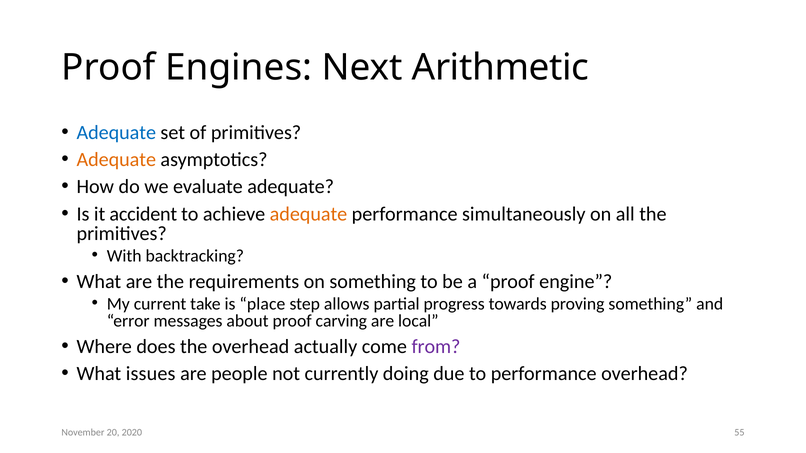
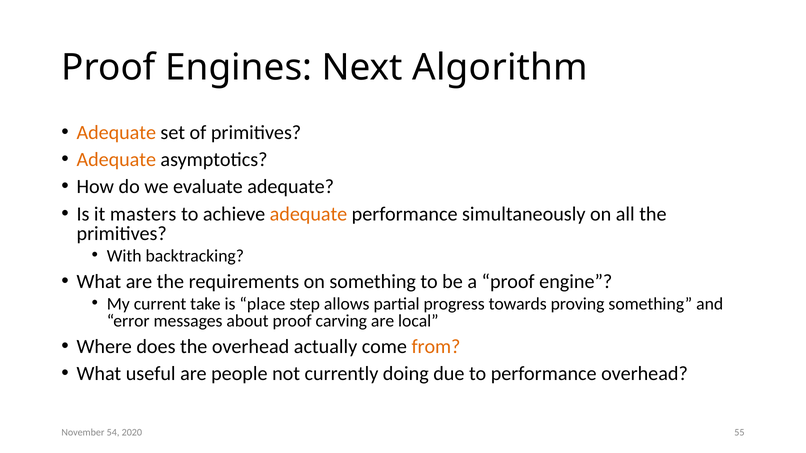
Arithmetic: Arithmetic -> Algorithm (500, 68)
Adequate colour: blue -> orange (116, 133)
accident: accident -> masters (143, 214)
from colour: purple -> orange (436, 347)
issues: issues -> useful (151, 374)
20: 20 -> 54 (113, 433)
